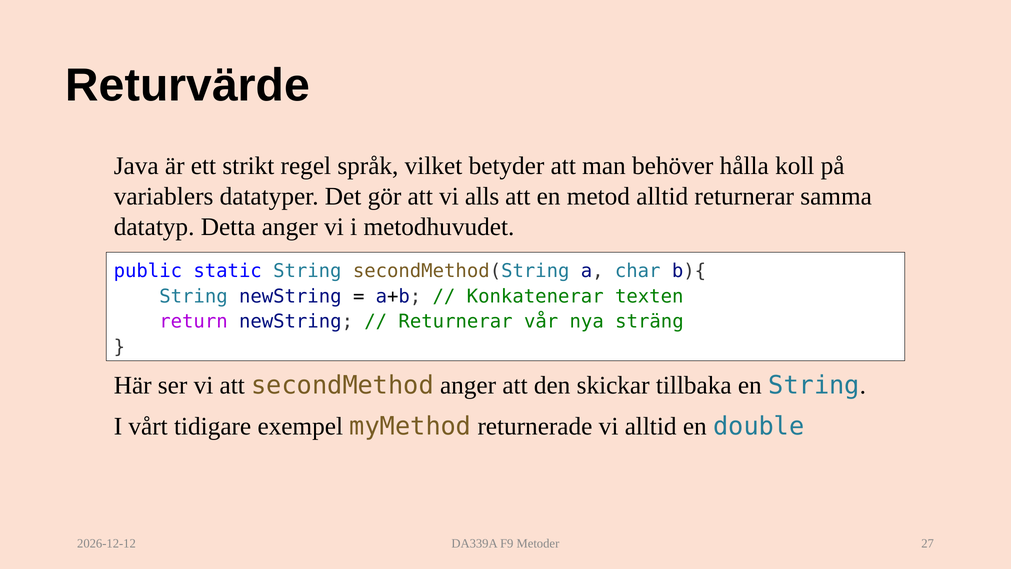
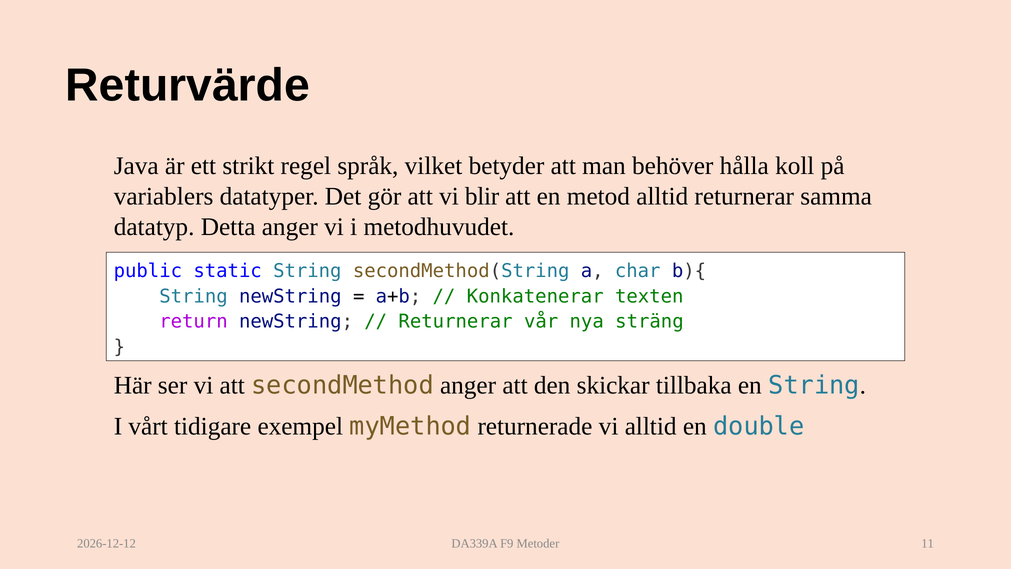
alls: alls -> blir (482, 196)
27: 27 -> 11 (928, 543)
